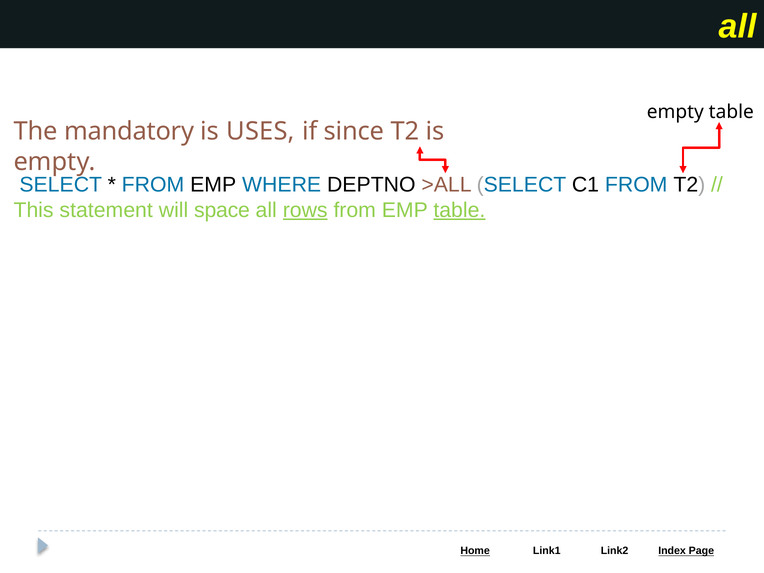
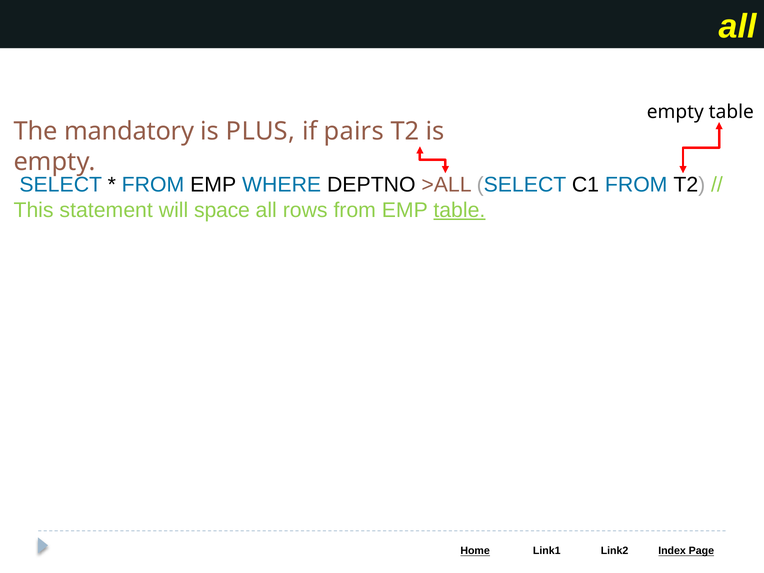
USES: USES -> PLUS (260, 131)
since: since -> pairs (354, 131)
rows underline: present -> none (305, 210)
